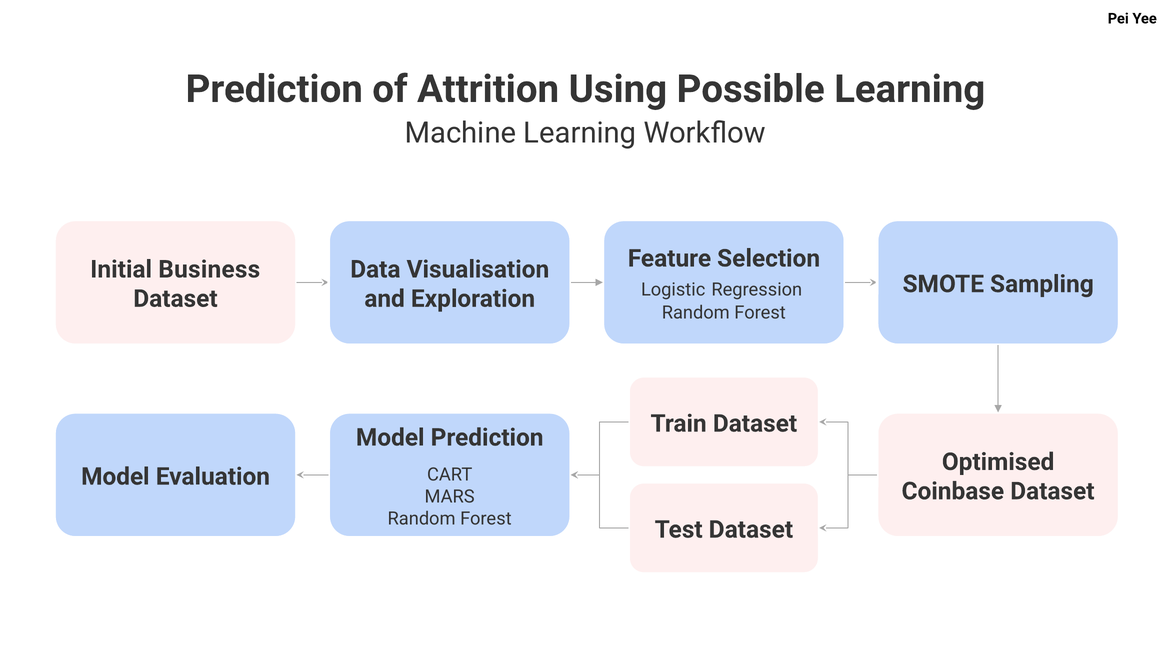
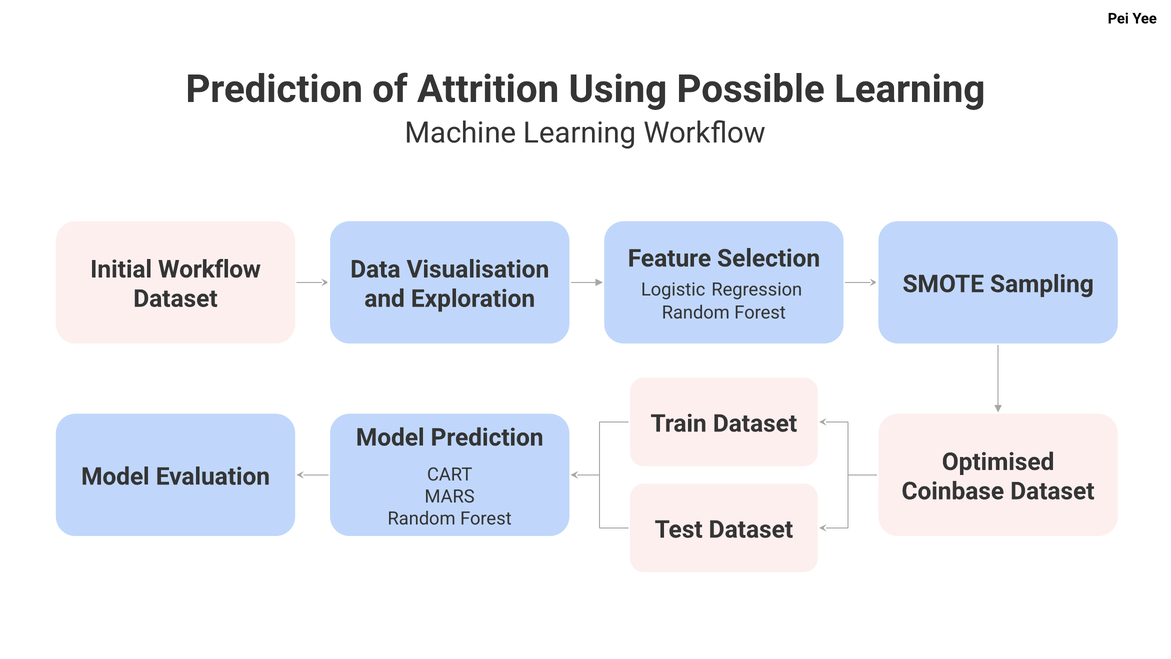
Initial Business: Business -> Workflow (209, 269)
